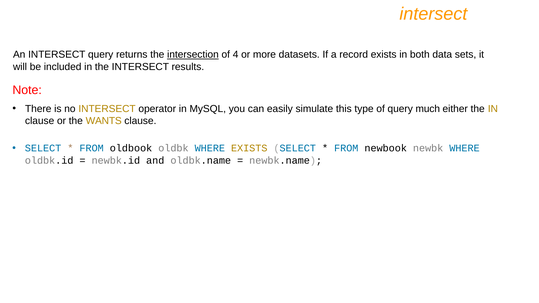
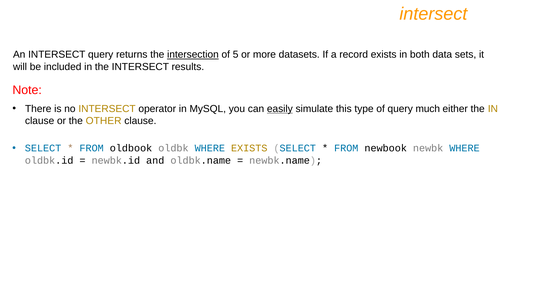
4: 4 -> 5 (236, 55)
easily underline: none -> present (280, 109)
WANTS: WANTS -> OTHER (104, 121)
